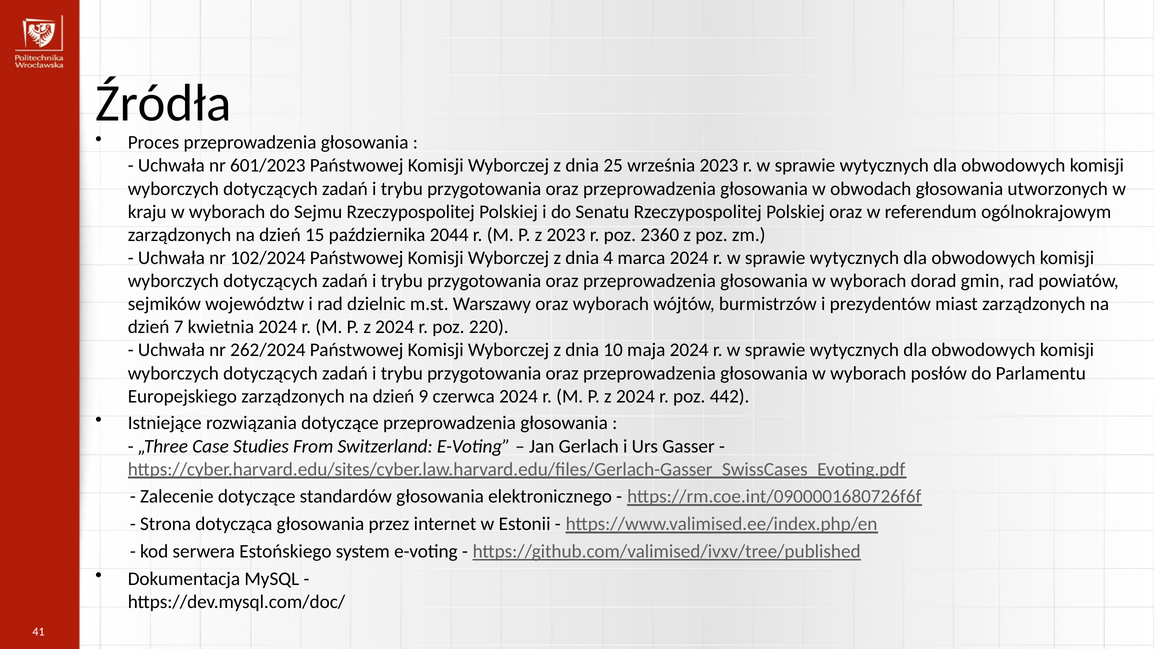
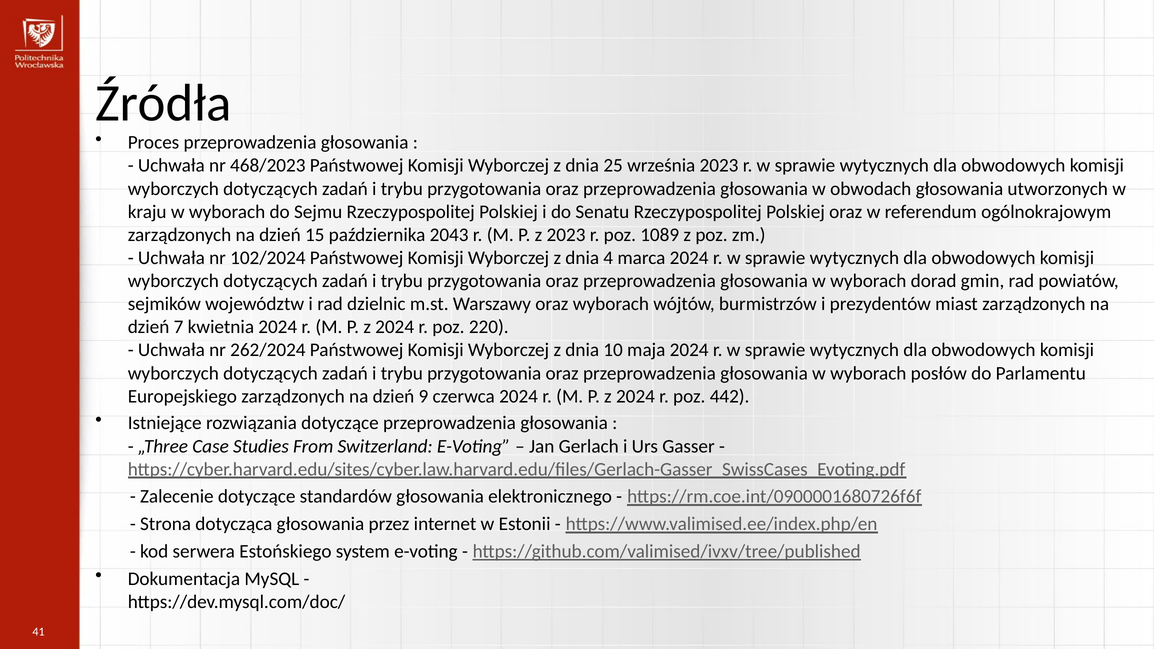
601/2023: 601/2023 -> 468/2023 (268, 166)
2044: 2044 -> 2043 (449, 235)
2360: 2360 -> 1089 (660, 235)
